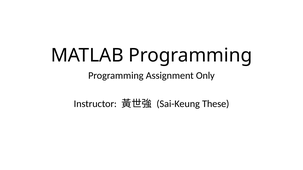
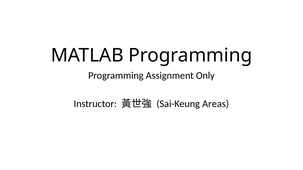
These: These -> Areas (216, 104)
